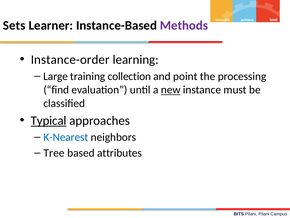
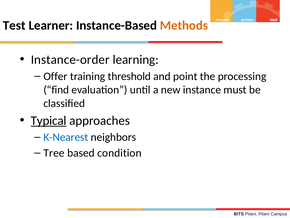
Sets: Sets -> Test (14, 25)
Methods colour: purple -> orange (184, 25)
Large: Large -> Offer (55, 76)
collection: collection -> threshold (129, 76)
new underline: present -> none (171, 90)
attributes: attributes -> condition (119, 153)
